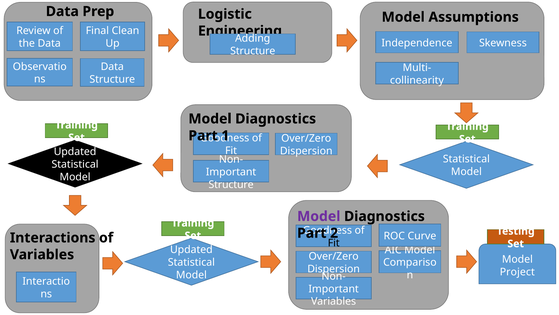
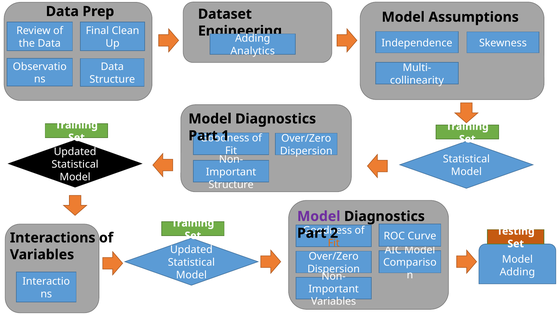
Logistic: Logistic -> Dataset (225, 14)
Structure: Structure -> Analytics (253, 51)
Fit colour: black -> orange (334, 242)
Project: Project -> Adding (517, 271)
